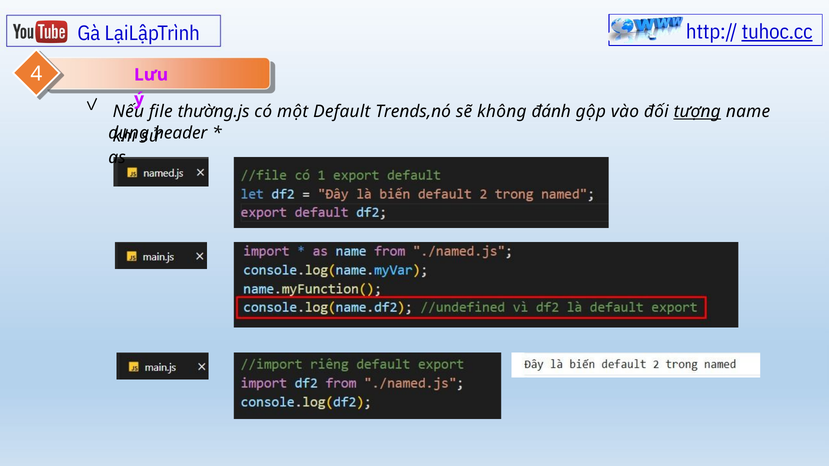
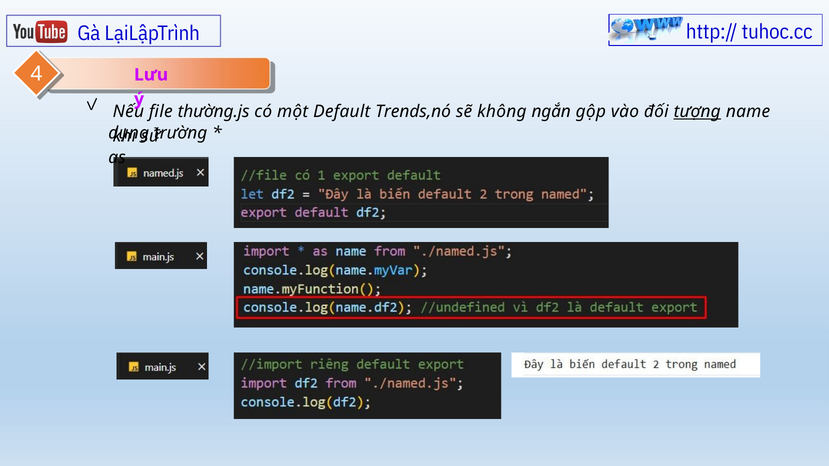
tuhoc.cc underline: present -> none (777, 32)
đánh: đánh -> ngắn (551, 112)
header: header -> trường (181, 133)
